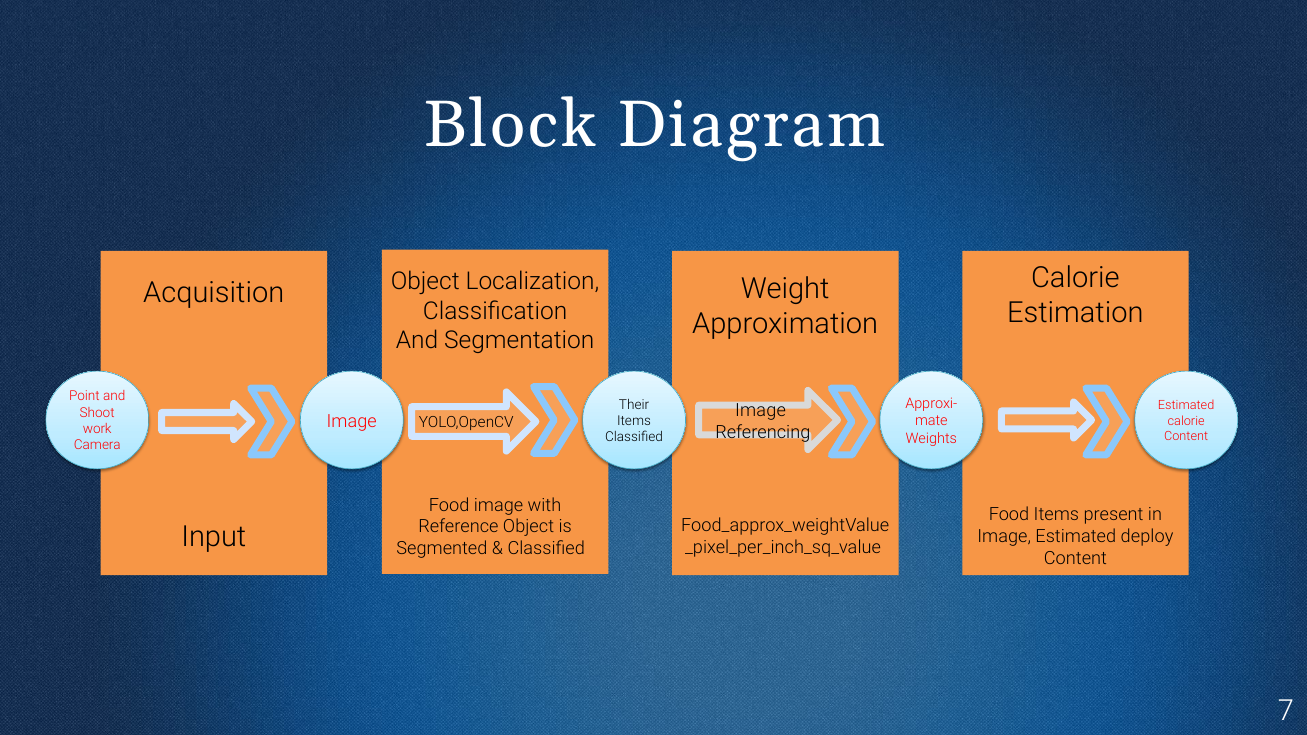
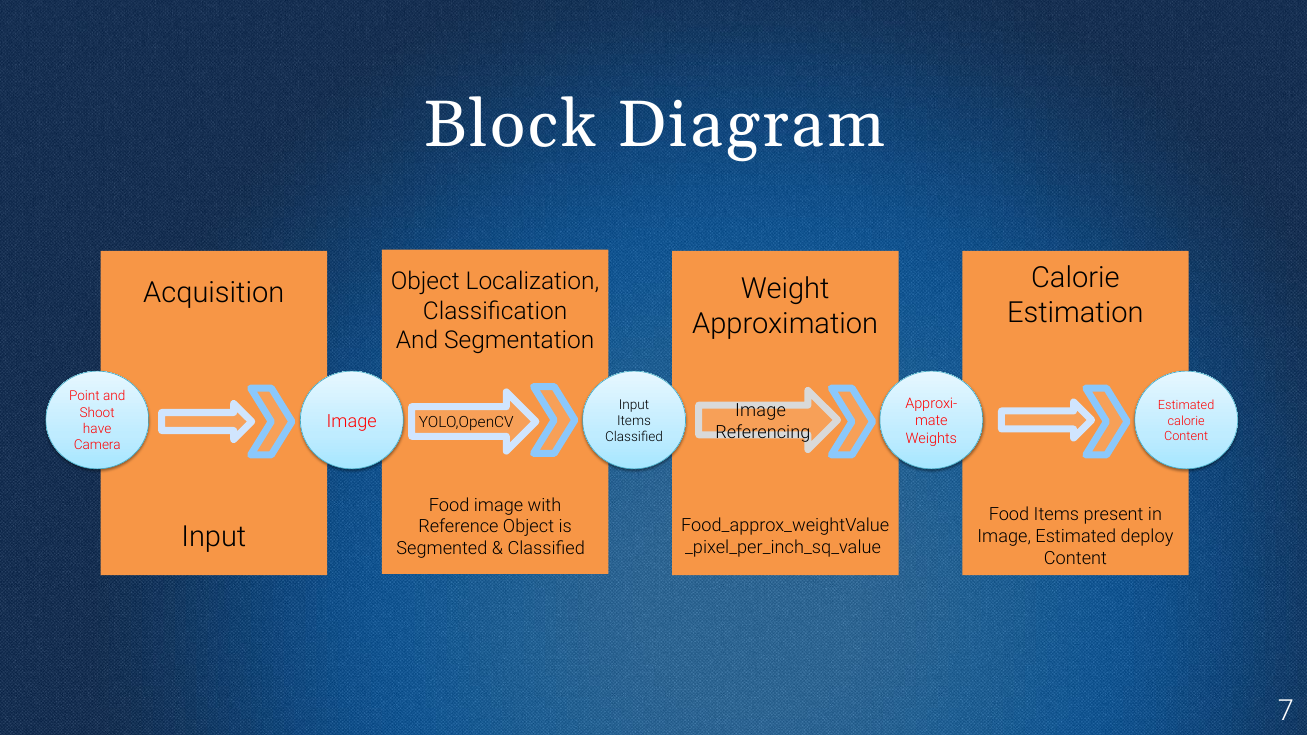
Their: Their -> Input (634, 405)
work: work -> have (97, 429)
